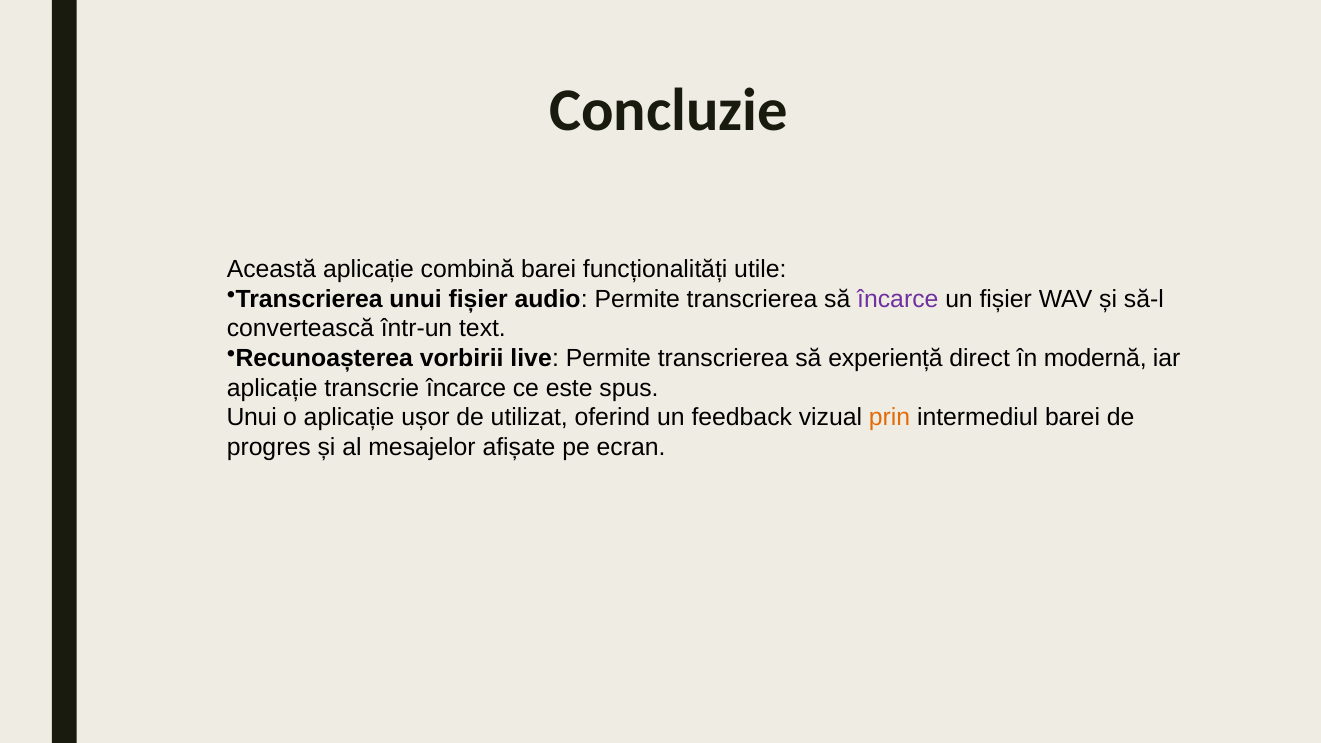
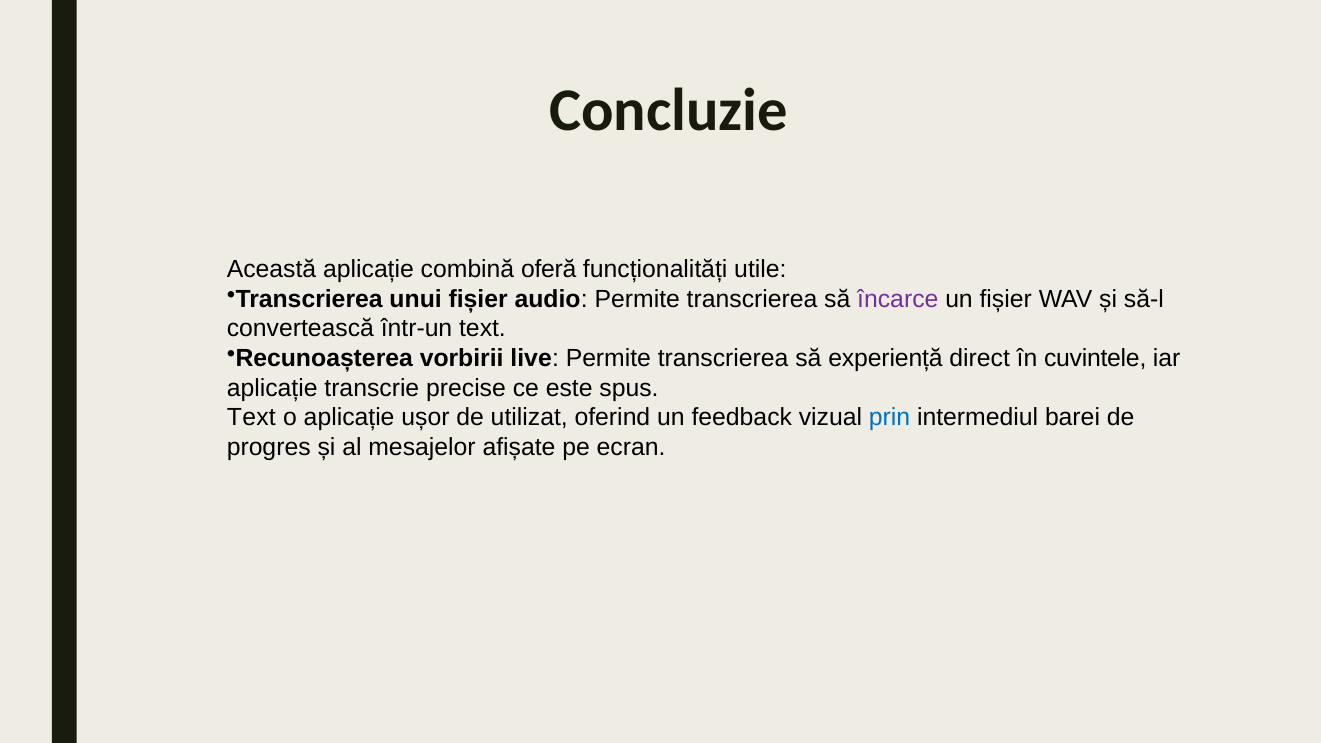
combină barei: barei -> oferă (549, 269)
modernă: modernă -> cuvintele (1095, 358)
transcrie încarce: încarce -> precise (466, 388)
Unui: Unui -> Text (251, 418)
prin colour: orange -> blue (890, 418)
